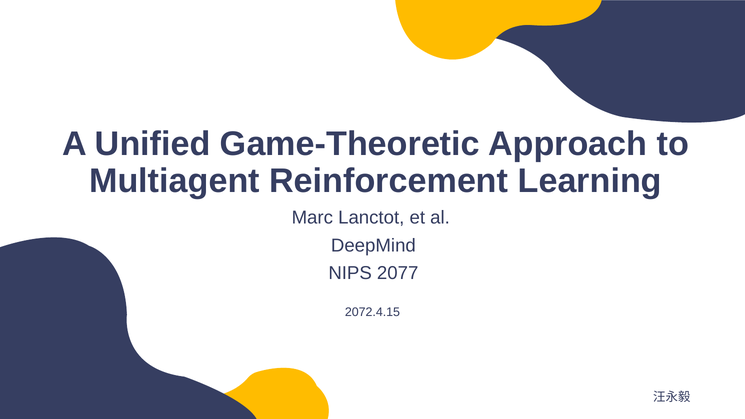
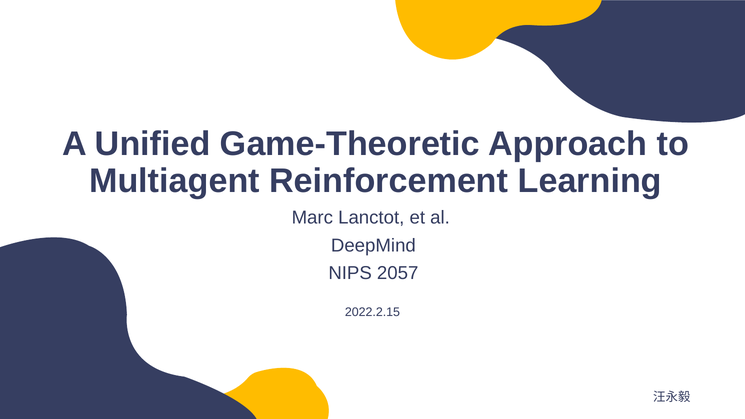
2077: 2077 -> 2057 (398, 273)
2072.4.15: 2072.4.15 -> 2022.2.15 (372, 312)
